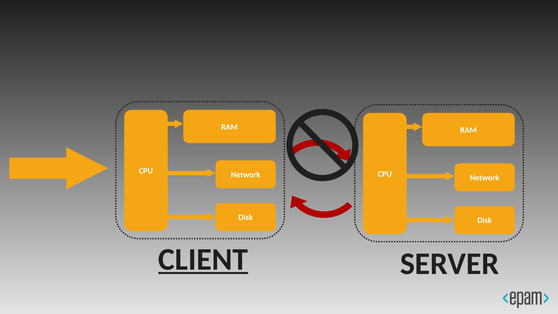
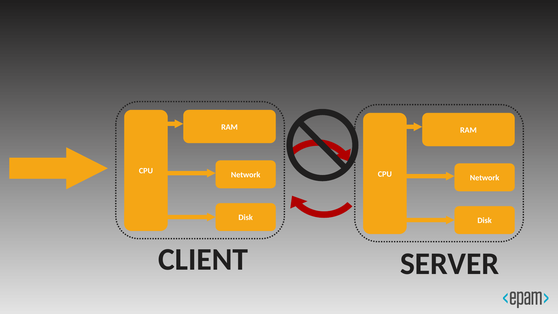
CLIENT underline: present -> none (203, 259)
